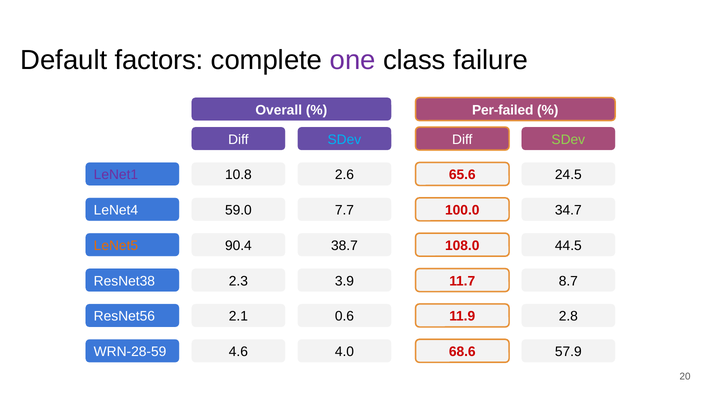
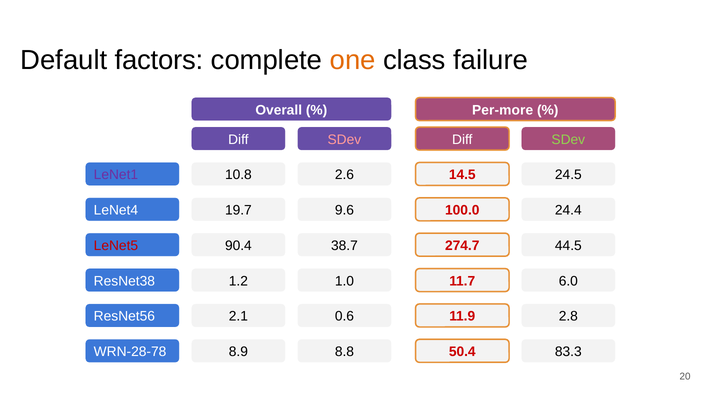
one colour: purple -> orange (353, 60)
Per-failed: Per-failed -> Per-more (503, 110)
SDev colour: light blue -> pink (344, 139)
65.6: 65.6 -> 14.5 (462, 175)
59.0: 59.0 -> 19.7 (238, 210)
7.7: 7.7 -> 9.6 (344, 210)
34.7: 34.7 -> 24.4 (568, 210)
LeNet5 colour: orange -> red (116, 245)
108.0: 108.0 -> 274.7 (462, 245)
2.3: 2.3 -> 1.2 (238, 281)
3.9: 3.9 -> 1.0 (344, 281)
8.7: 8.7 -> 6.0 (568, 281)
WRN-28-59: WRN-28-59 -> WRN-28-78 (130, 352)
4.6: 4.6 -> 8.9 (238, 352)
4.0: 4.0 -> 8.8 (344, 352)
68.6: 68.6 -> 50.4 (462, 352)
57.9: 57.9 -> 83.3 (568, 352)
